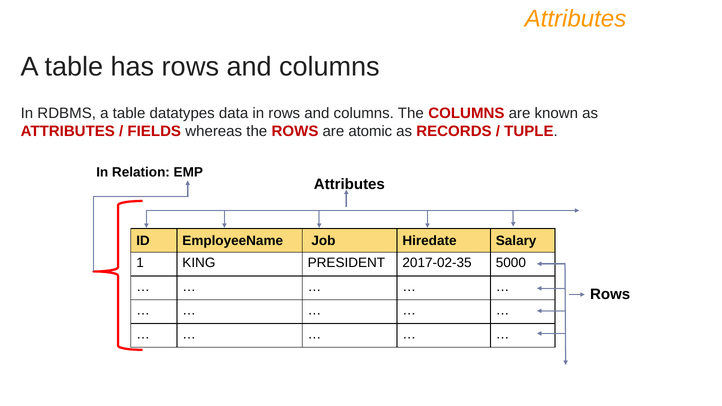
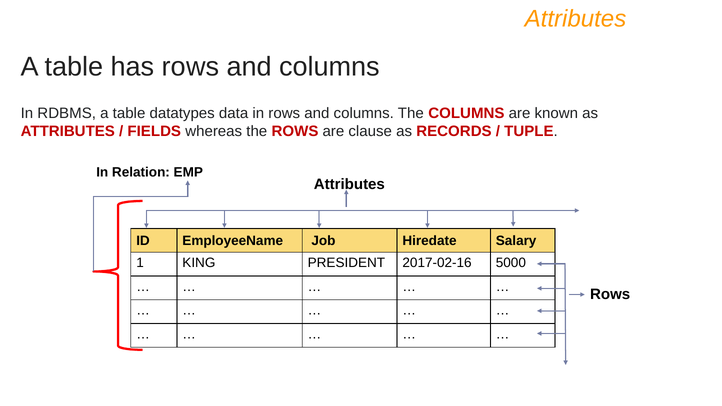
atomic: atomic -> clause (370, 131)
2017-02-35: 2017-02-35 -> 2017-02-16 (437, 263)
